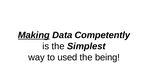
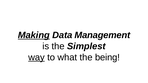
Competently: Competently -> Management (102, 35)
way underline: none -> present (36, 57)
used: used -> what (67, 57)
